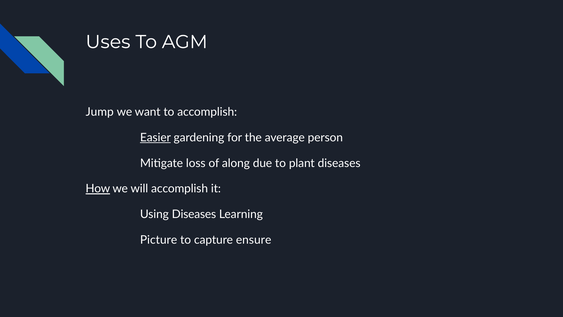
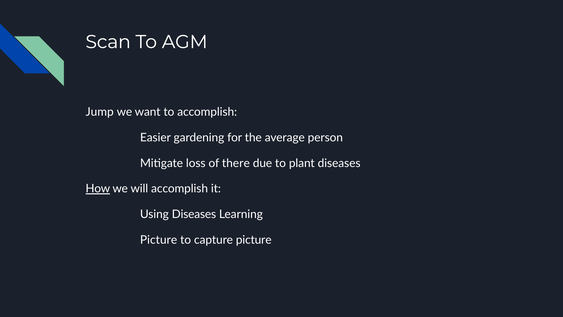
Uses: Uses -> Scan (108, 42)
Easier underline: present -> none (155, 137)
along: along -> there (236, 163)
capture ensure: ensure -> picture (254, 240)
